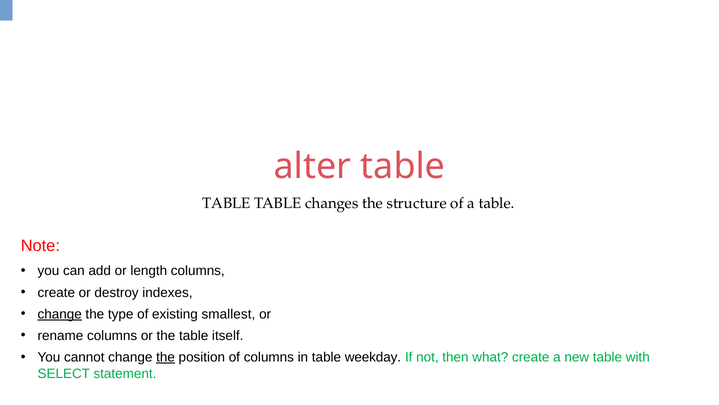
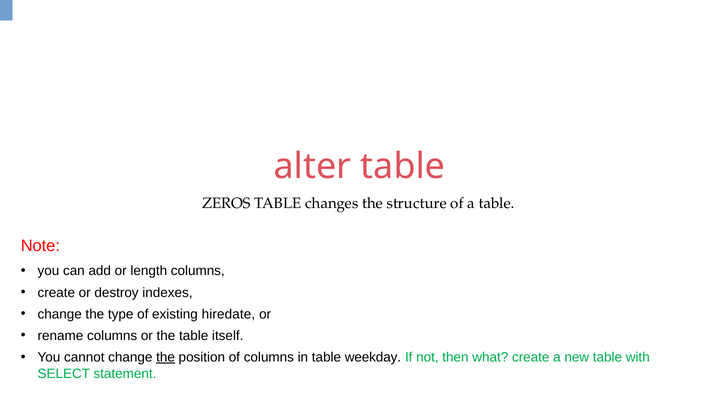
TABLE: TABLE -> ZEROS (226, 203)
change underline: present -> none (60, 314)
smallest: smallest -> hiredate (228, 314)
